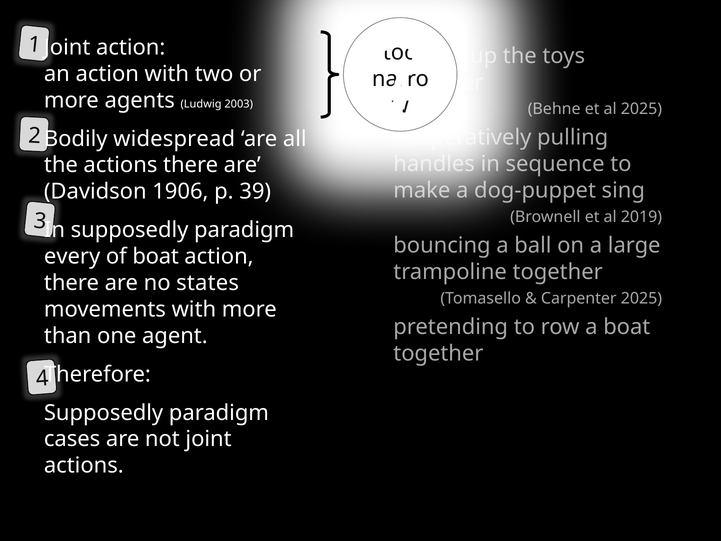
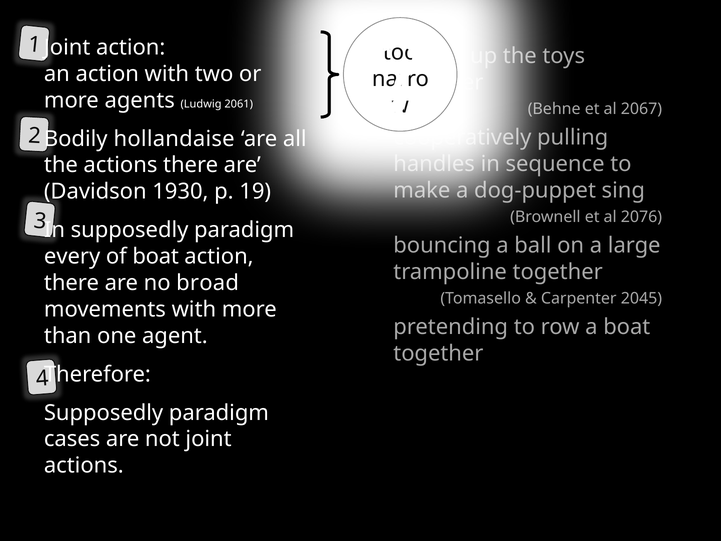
2003: 2003 -> 2061 (239, 104)
al 2025: 2025 -> 2067 (642, 109)
widespread: widespread -> hollandaise (174, 139)
1906: 1906 -> 1930 (180, 192)
39: 39 -> 19 (255, 192)
2019: 2019 -> 2076 (642, 217)
states: states -> broad (208, 283)
Carpenter 2025: 2025 -> 2045 (641, 298)
